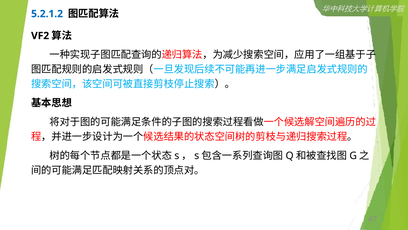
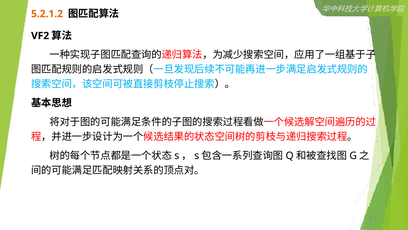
5.2.1.2 colour: blue -> orange (47, 14)
